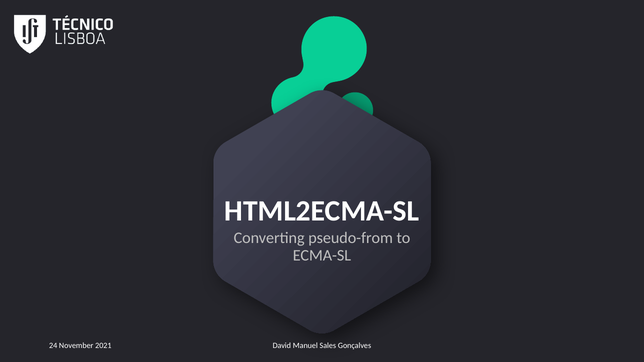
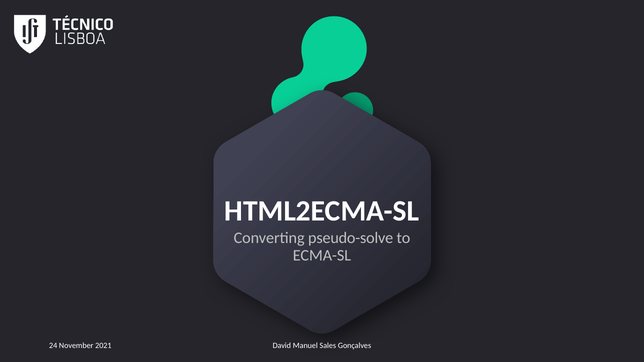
pseudo-from: pseudo-from -> pseudo-solve (351, 238)
